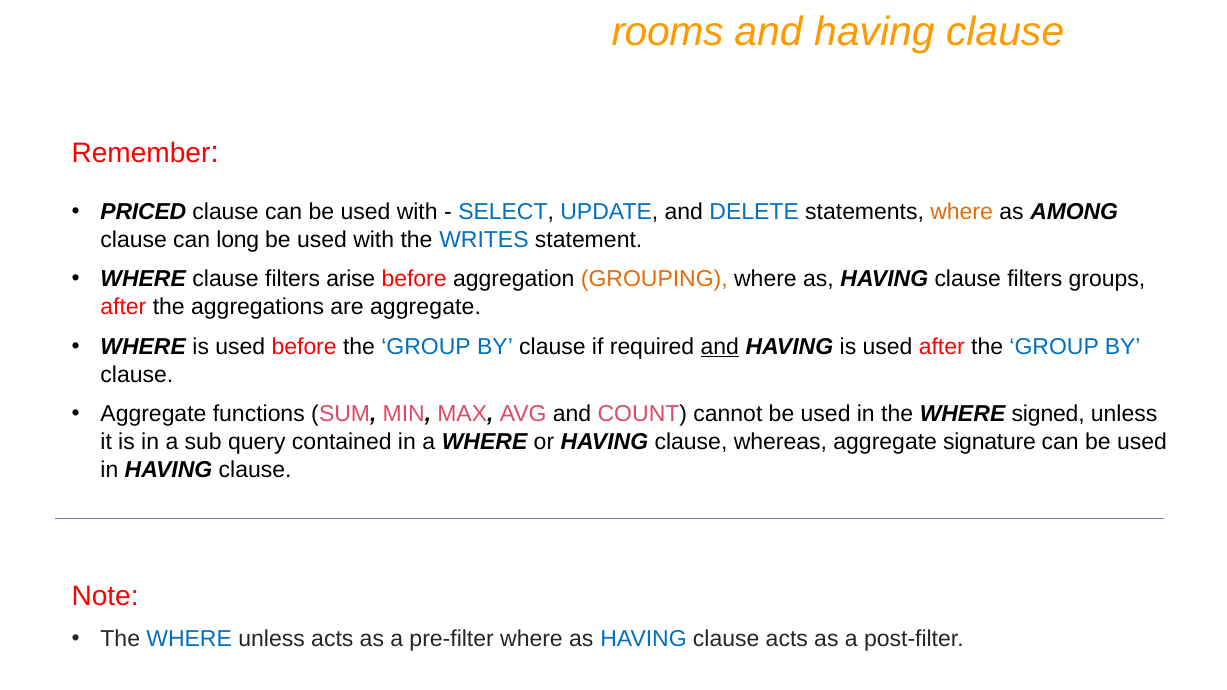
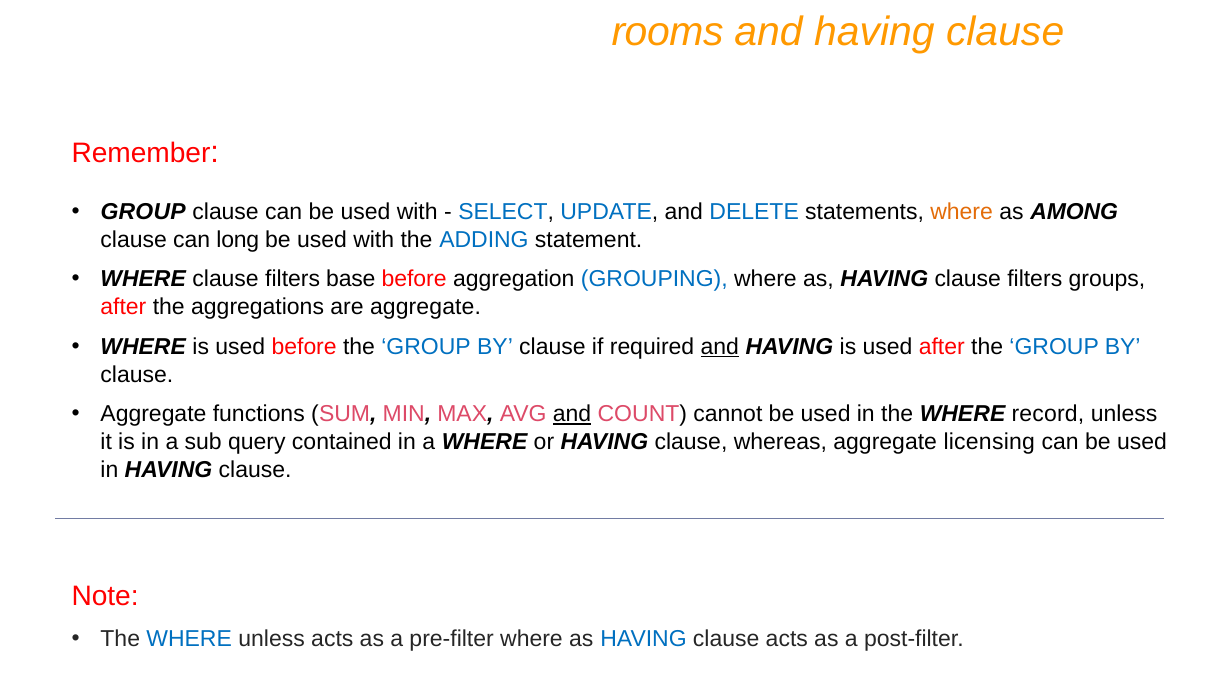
PRICED: PRICED -> GROUP (143, 212)
WRITES: WRITES -> ADDING (484, 240)
arise: arise -> base (351, 279)
GROUPING colour: orange -> blue (654, 279)
and underline: none -> present (572, 414)
signed: signed -> record (1048, 414)
signature: signature -> licensing (989, 442)
